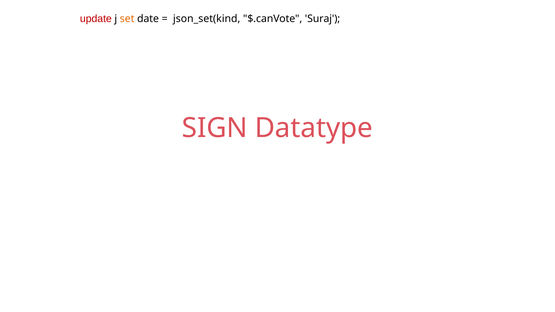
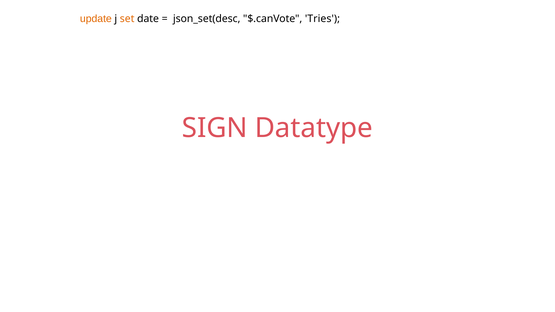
update colour: red -> orange (96, 19)
json_set(kind: json_set(kind -> json_set(desc (207, 19)
Suraj: Suraj -> Tries (322, 19)
